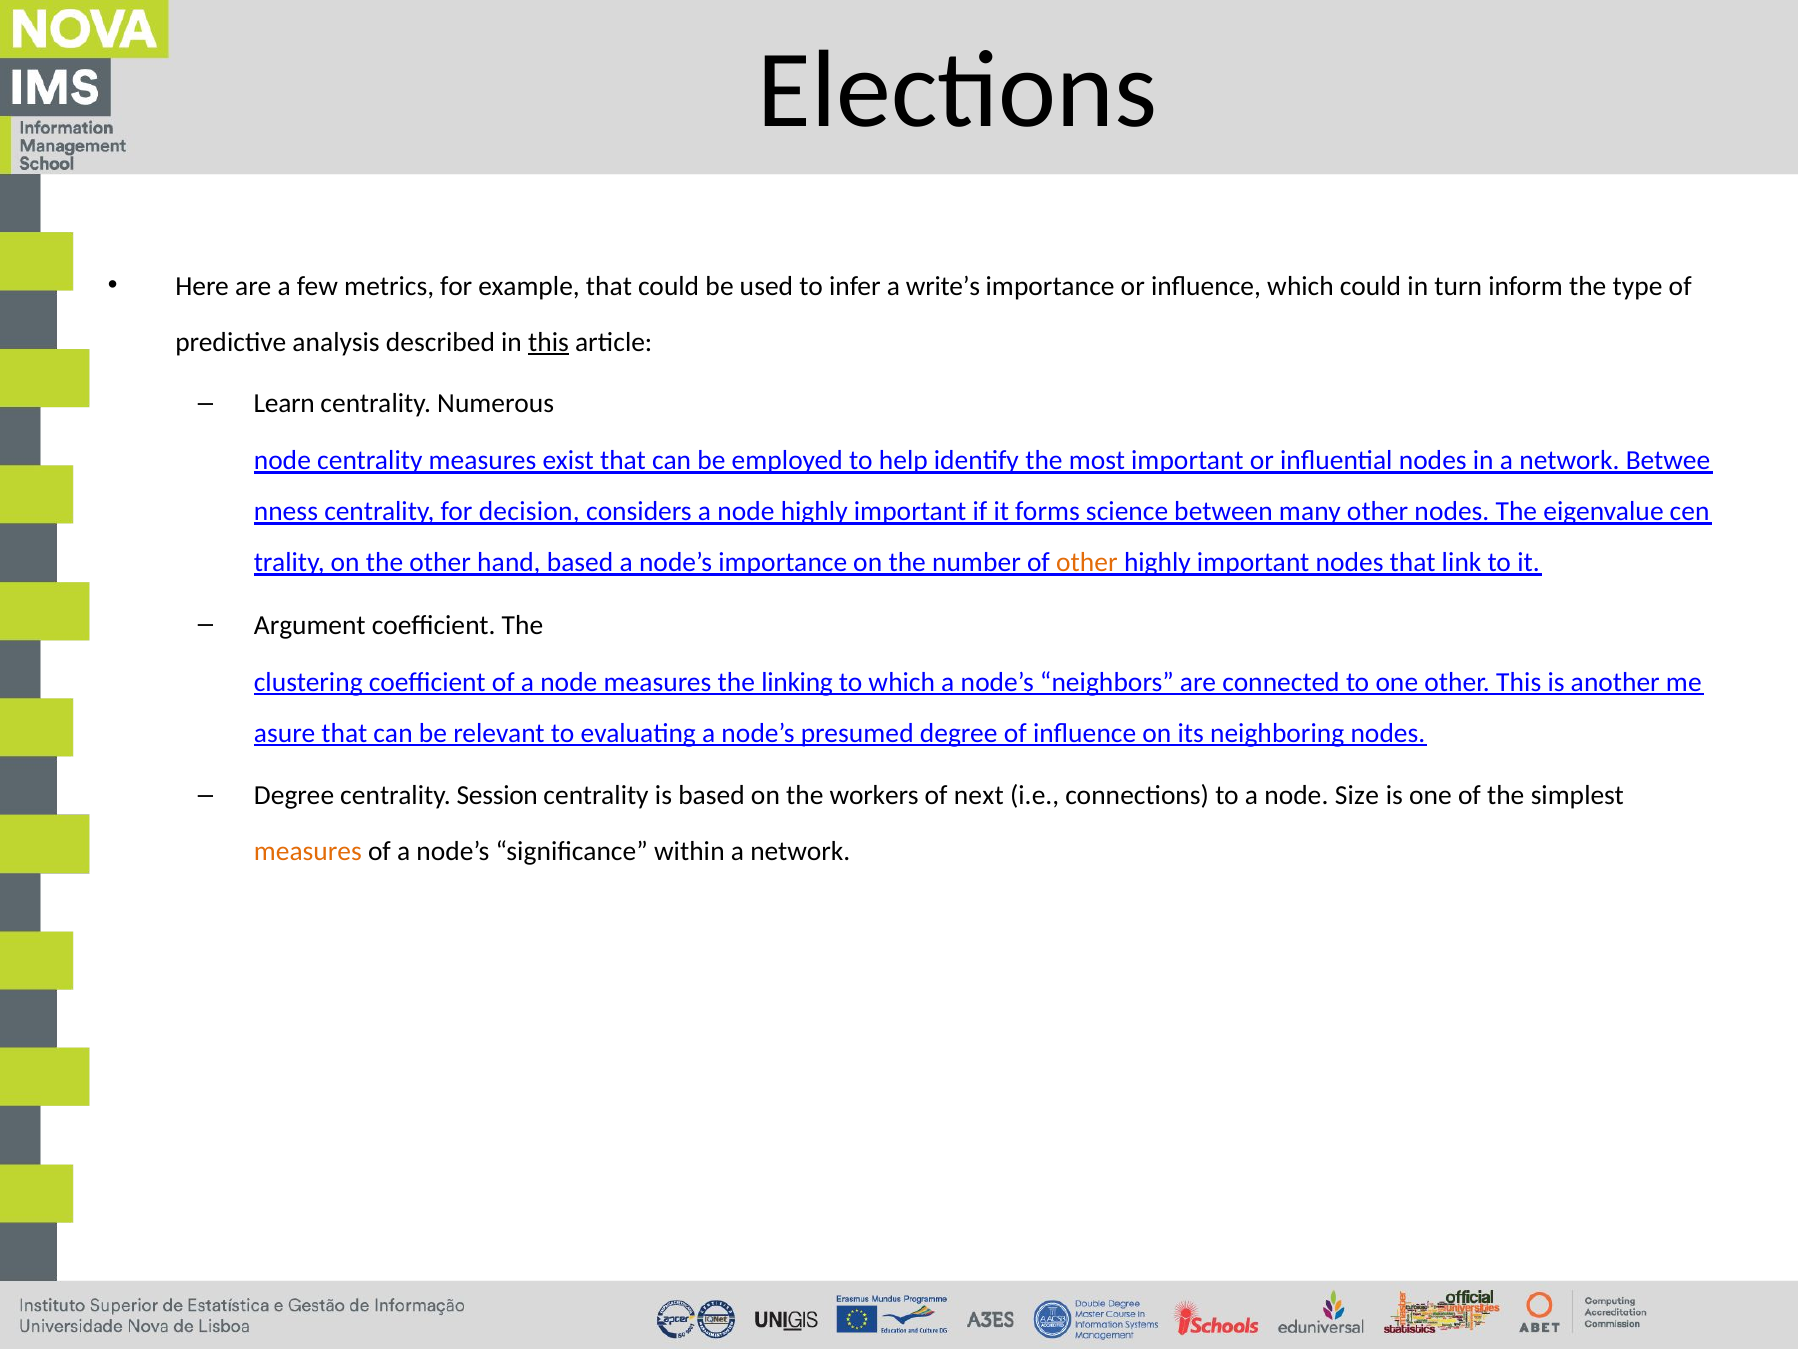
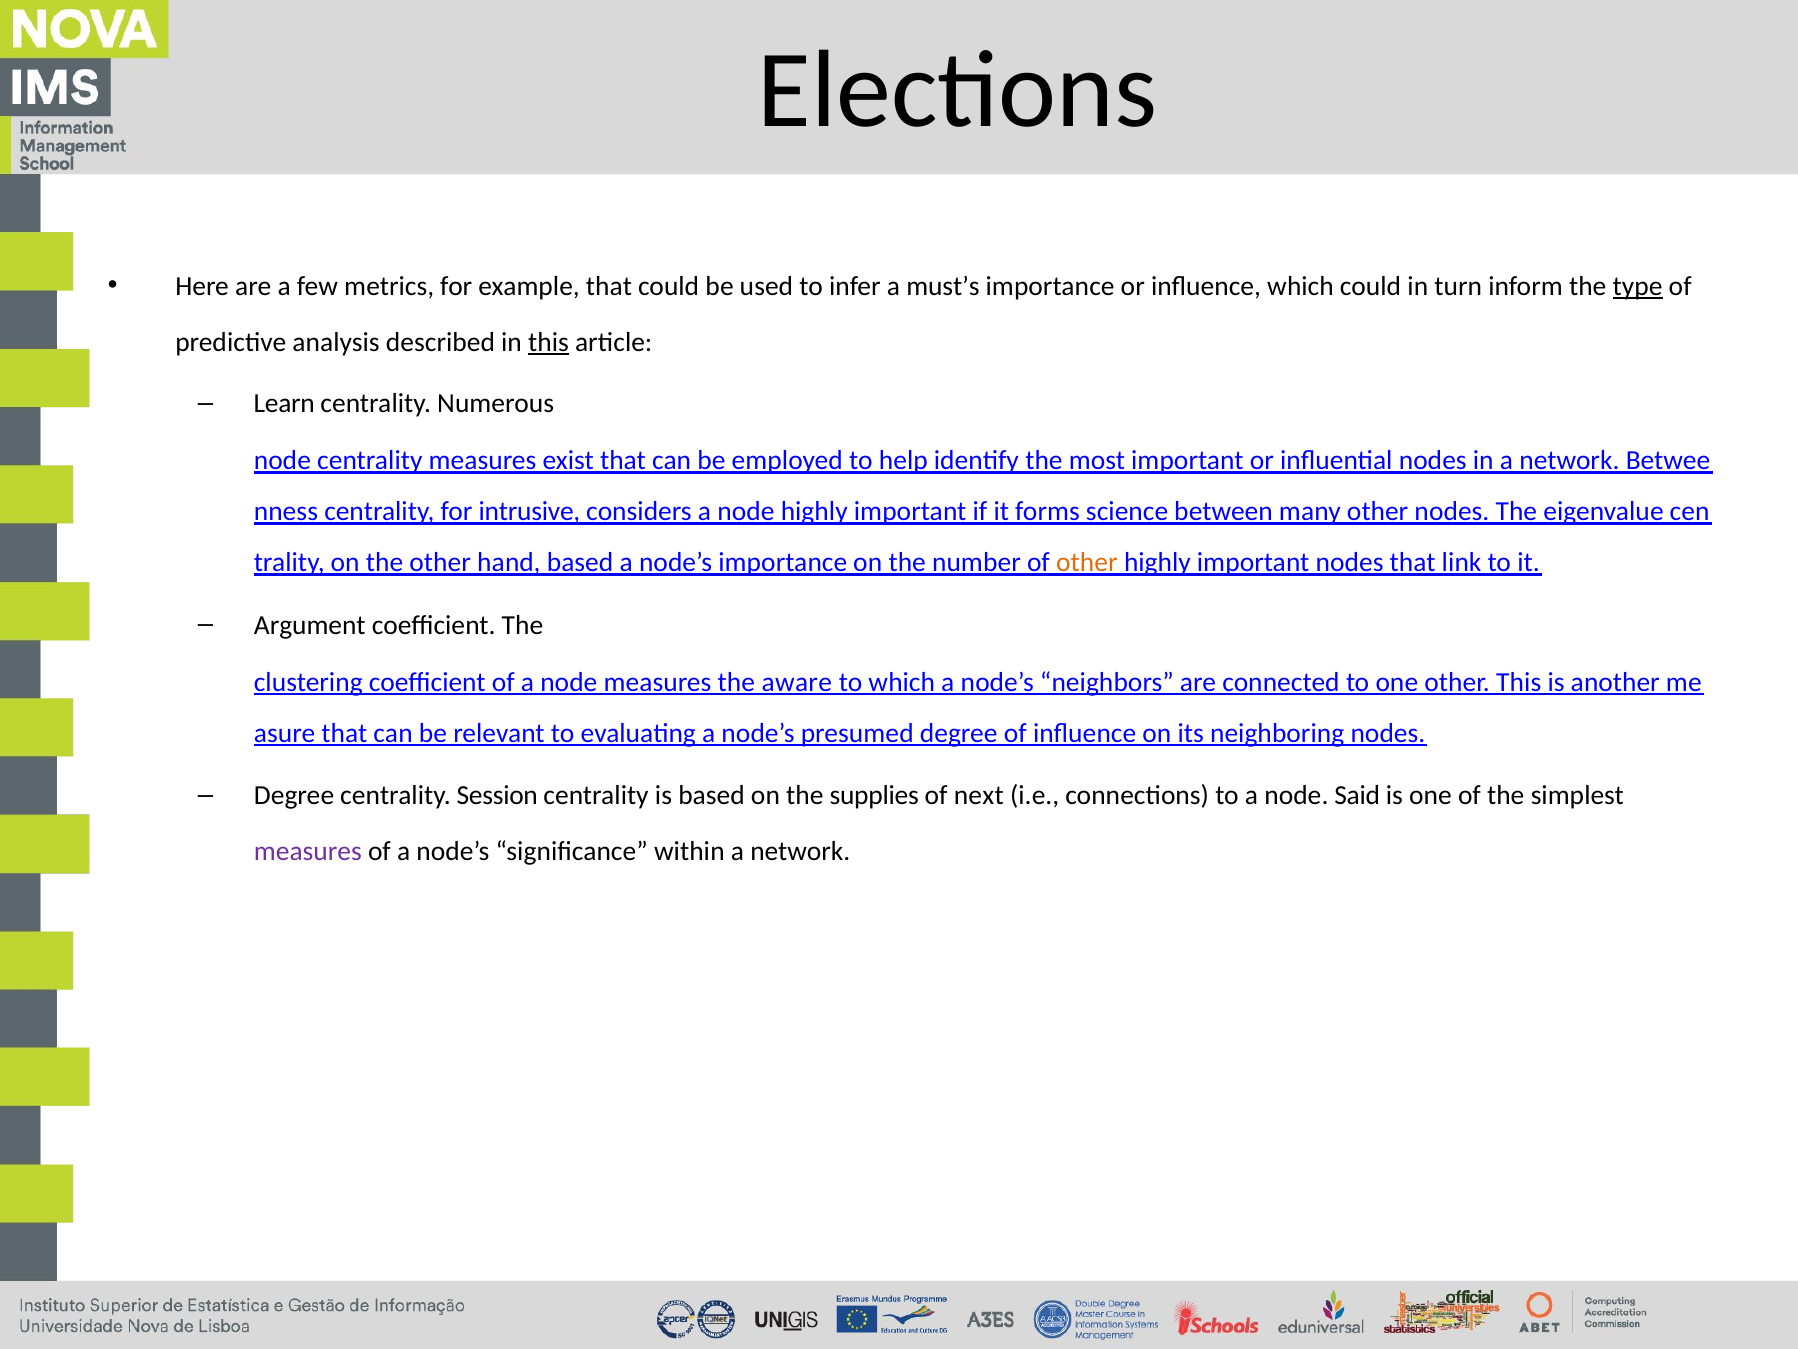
write’s: write’s -> must’s (943, 286)
type underline: none -> present (1638, 286)
decision: decision -> intrusive (529, 512)
linking: linking -> aware (797, 682)
workers: workers -> supplies (874, 795)
Size: Size -> Said (1357, 795)
measures colour: orange -> purple (308, 852)
